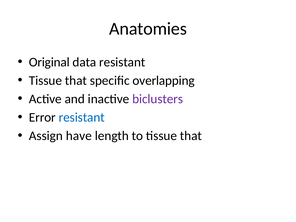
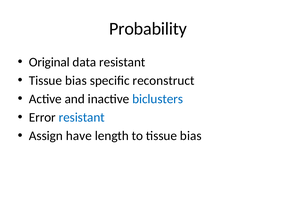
Anatomies: Anatomies -> Probability (148, 29)
that: that -> bias (76, 81)
overlapping: overlapping -> reconstruct (164, 81)
biclusters colour: purple -> blue (158, 99)
to tissue that: that -> bias (191, 136)
